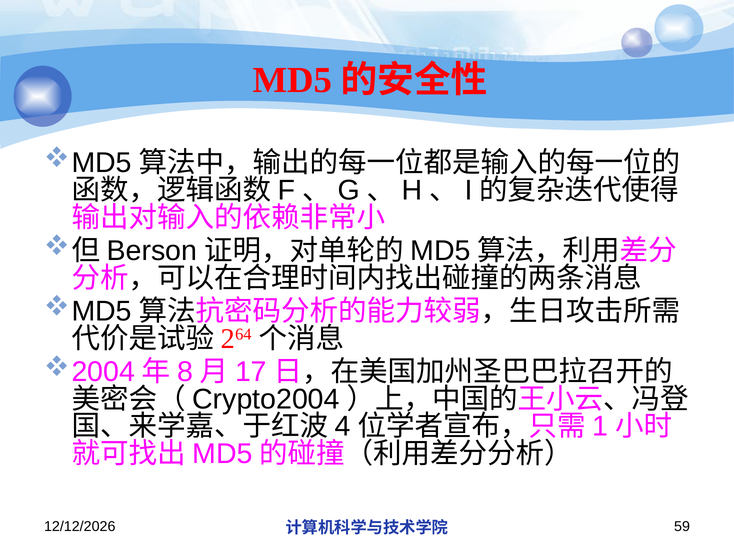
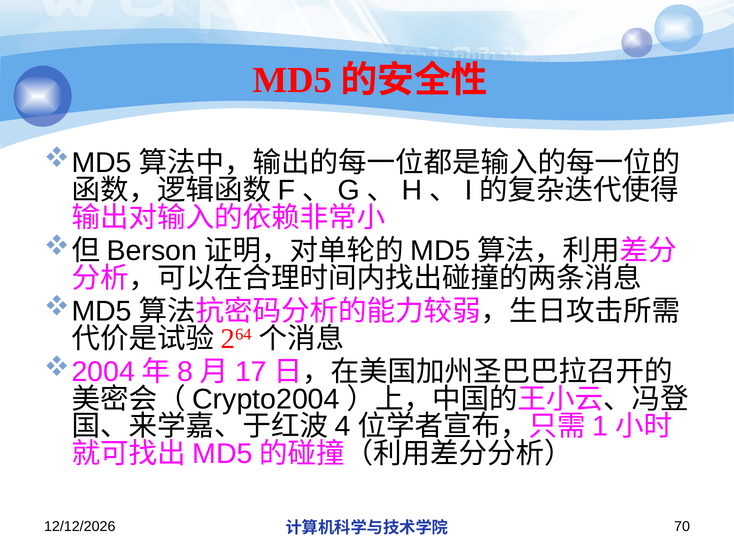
59: 59 -> 70 (682, 527)
